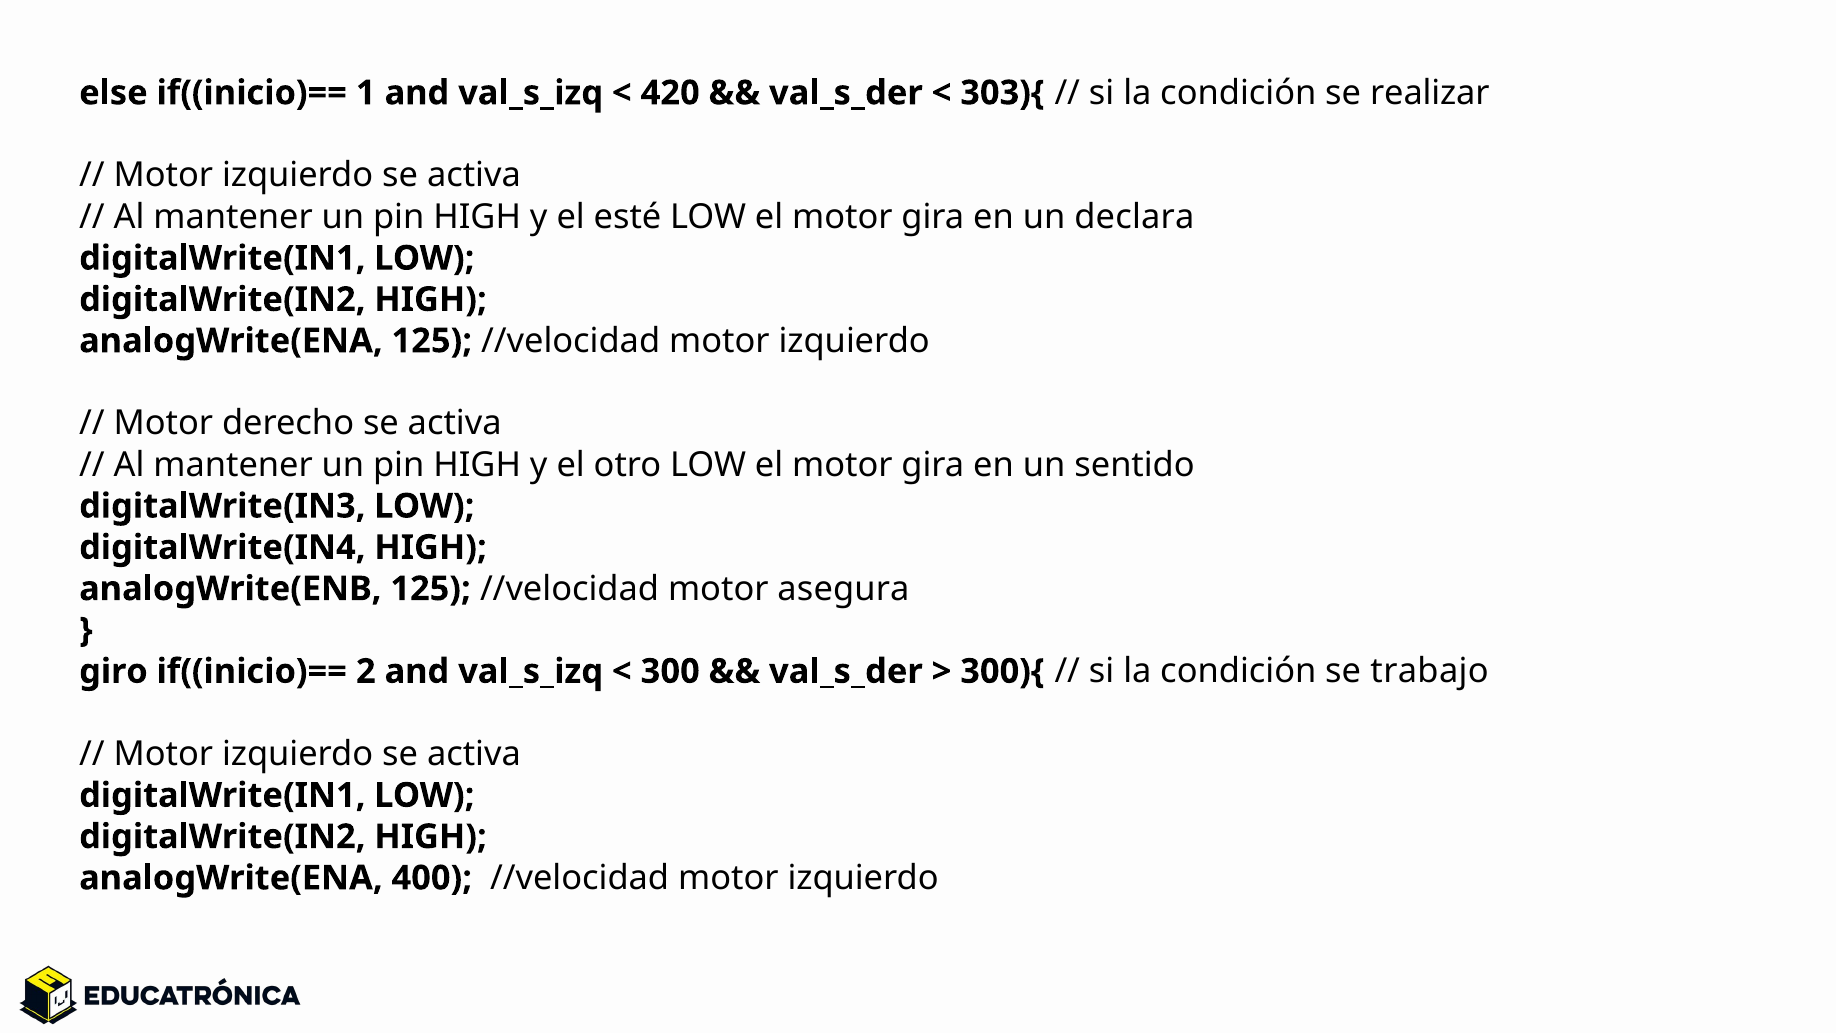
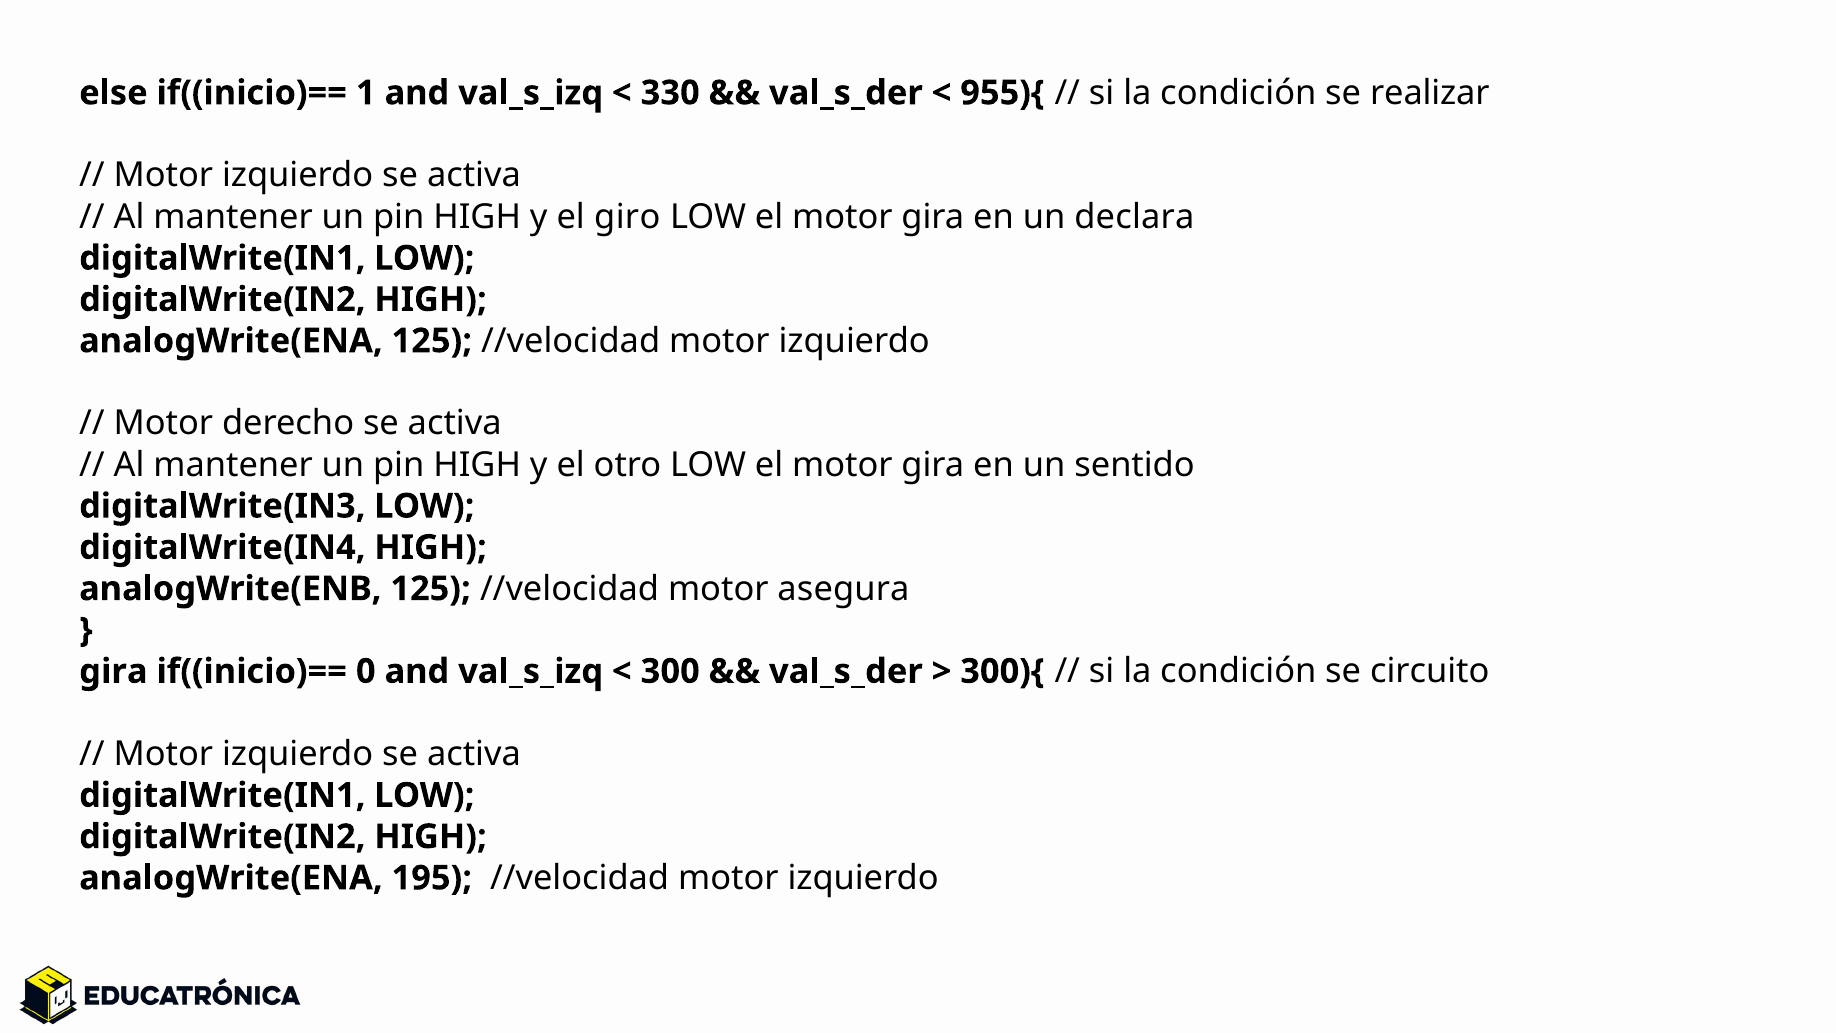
420: 420 -> 330 (670, 93)
303){: 303){ -> 955){ (1002, 93)
esté: esté -> giro (627, 217)
giro: giro -> gira (113, 671)
2: 2 -> 0 (366, 671)
trabajo: trabajo -> circuito (1430, 671)
400: 400 -> 195 (432, 878)
